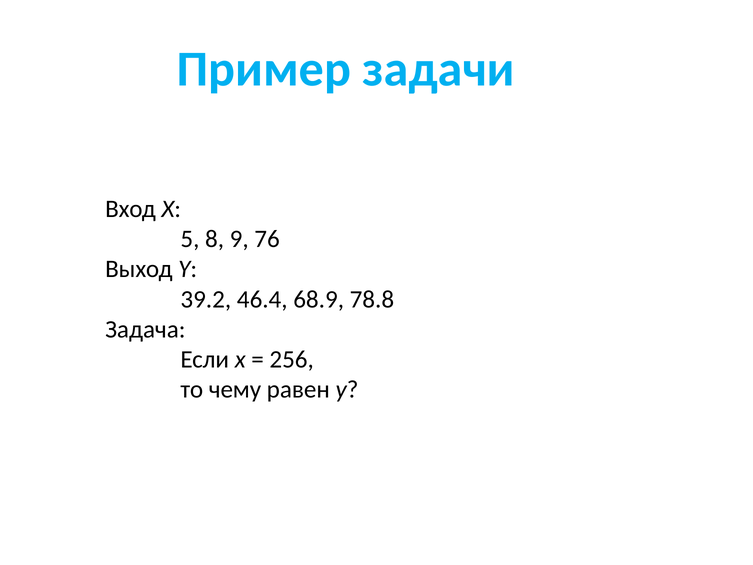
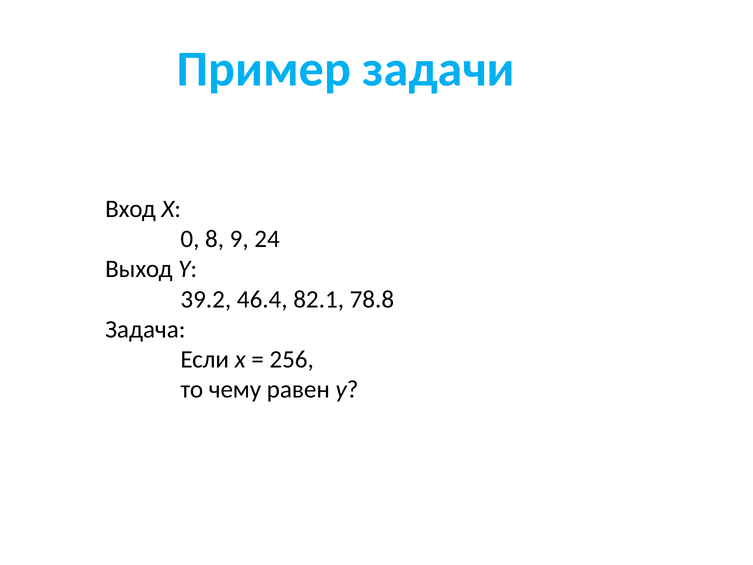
5: 5 -> 0 (190, 239)
76: 76 -> 24 (267, 239)
68.9: 68.9 -> 82.1 (319, 299)
